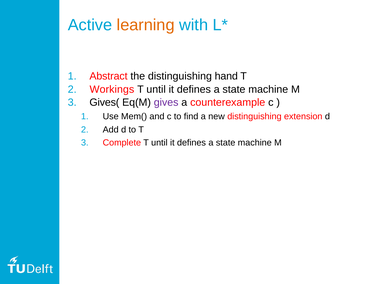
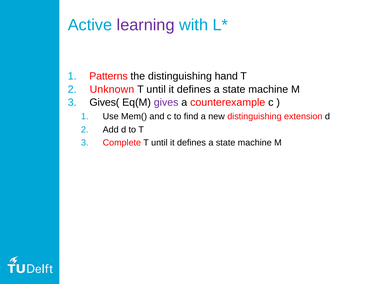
learning colour: orange -> purple (146, 25)
Abstract: Abstract -> Patterns (109, 76)
Workings: Workings -> Unknown (112, 89)
